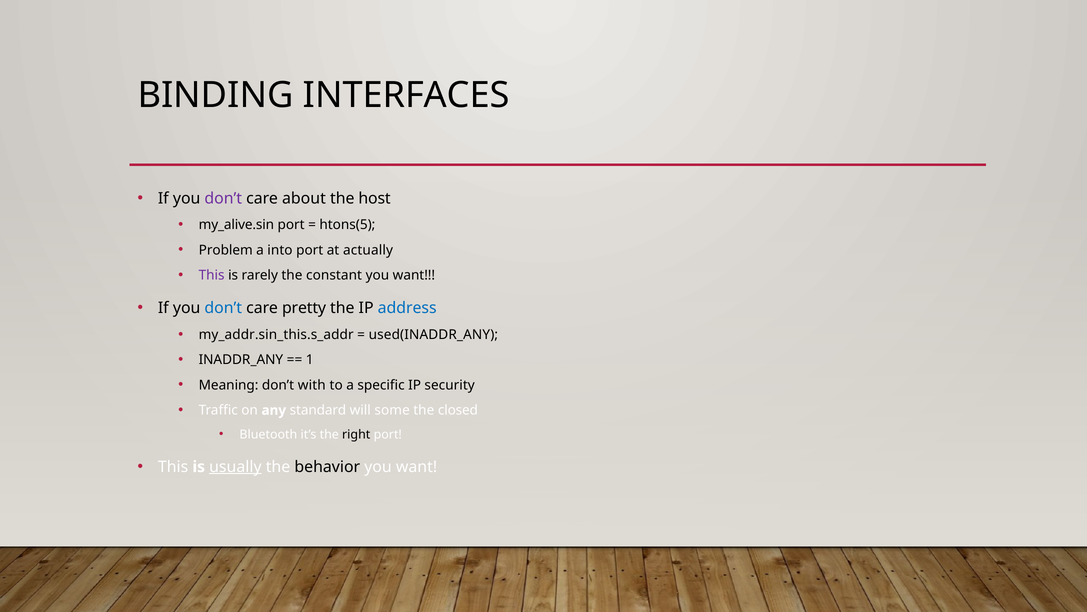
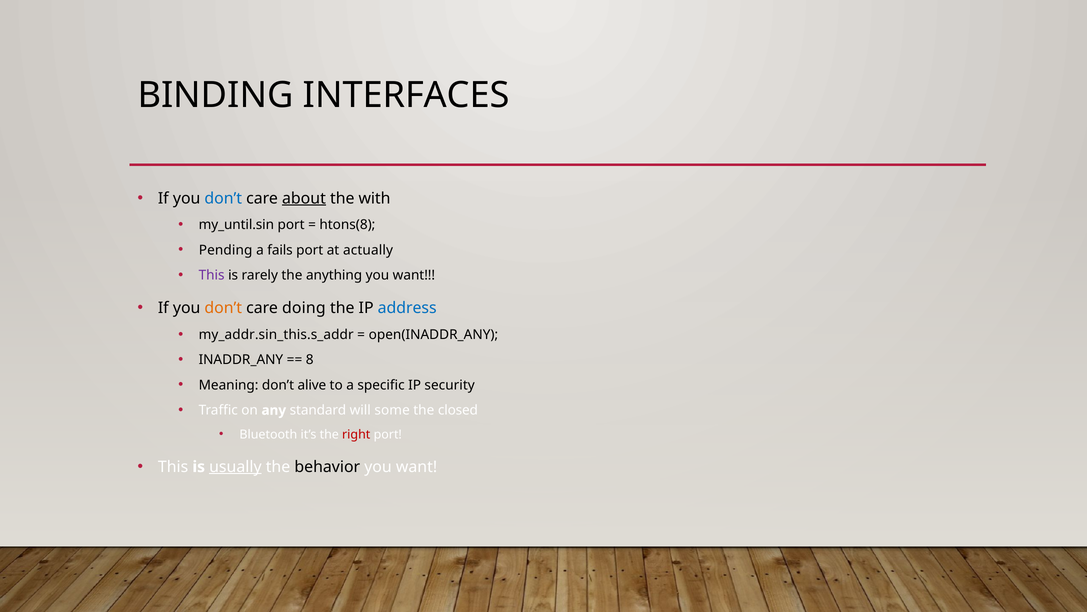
don’t colour: purple -> blue (223, 198)
about underline: none -> present (304, 198)
host: host -> with (375, 198)
my_alive.sin: my_alive.sin -> my_until.sin (236, 225)
htons(5: htons(5 -> htons(8 (347, 225)
Problem: Problem -> Pending (226, 250)
into: into -> fails (280, 250)
constant: constant -> anything (334, 275)
don’t colour: blue -> orange (223, 308)
pretty: pretty -> doing (304, 308)
used(INADDR_ANY: used(INADDR_ANY -> open(INADDR_ANY (433, 334)
1: 1 -> 8 (310, 360)
with: with -> alive (312, 385)
right colour: black -> red (356, 434)
